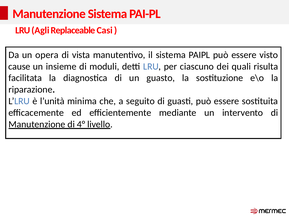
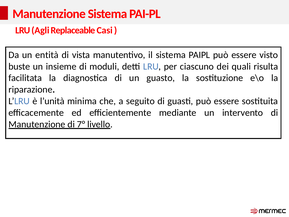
opera: opera -> entità (47, 55)
cause: cause -> buste (19, 66)
4°: 4° -> 7° (81, 124)
